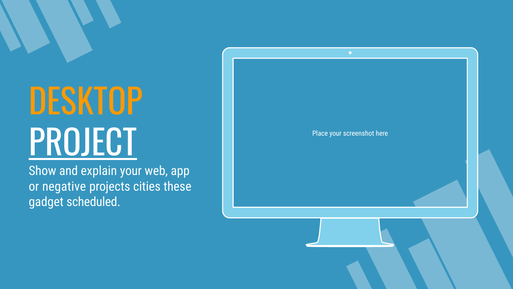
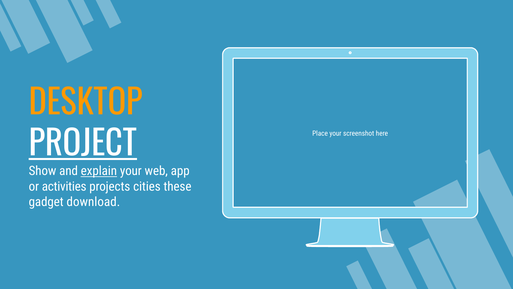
explain underline: none -> present (99, 171)
negative: negative -> activities (64, 186)
scheduled: scheduled -> download (93, 202)
